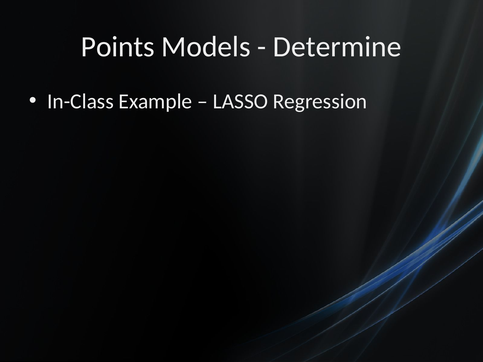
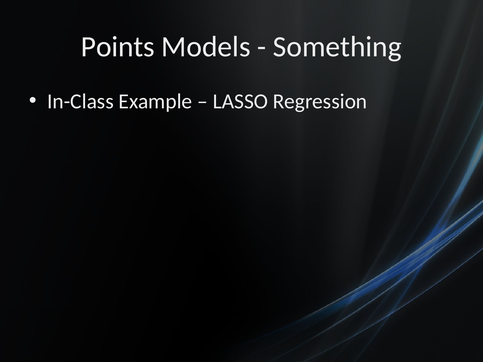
Determine: Determine -> Something (337, 47)
